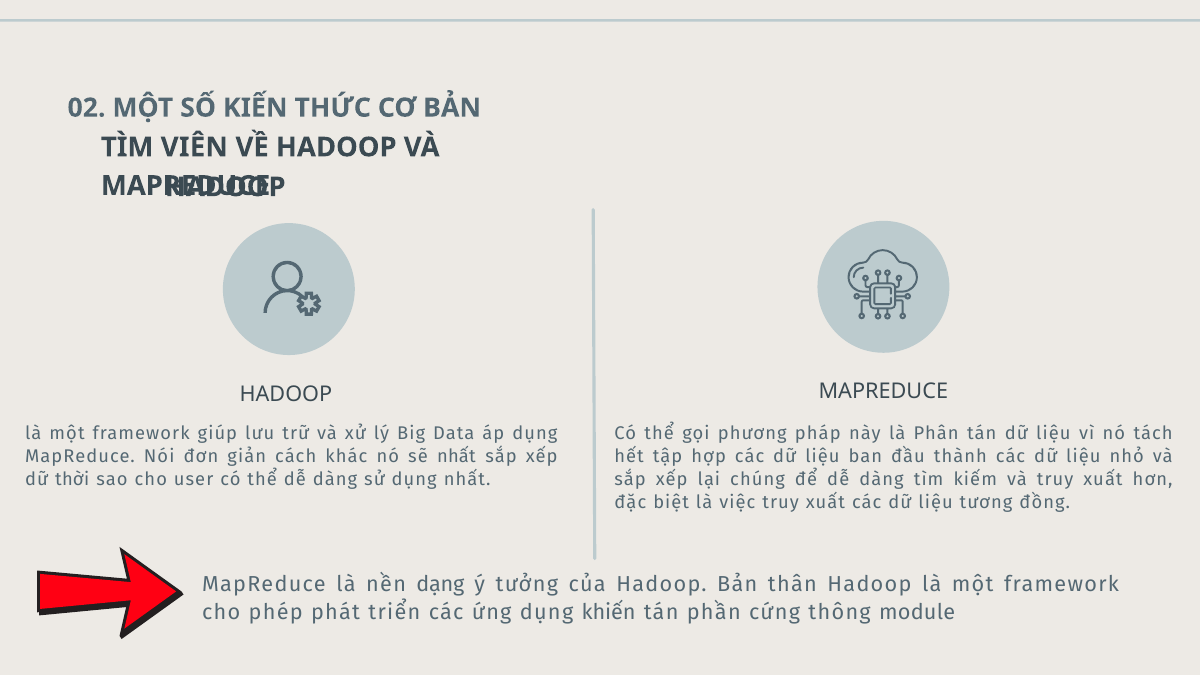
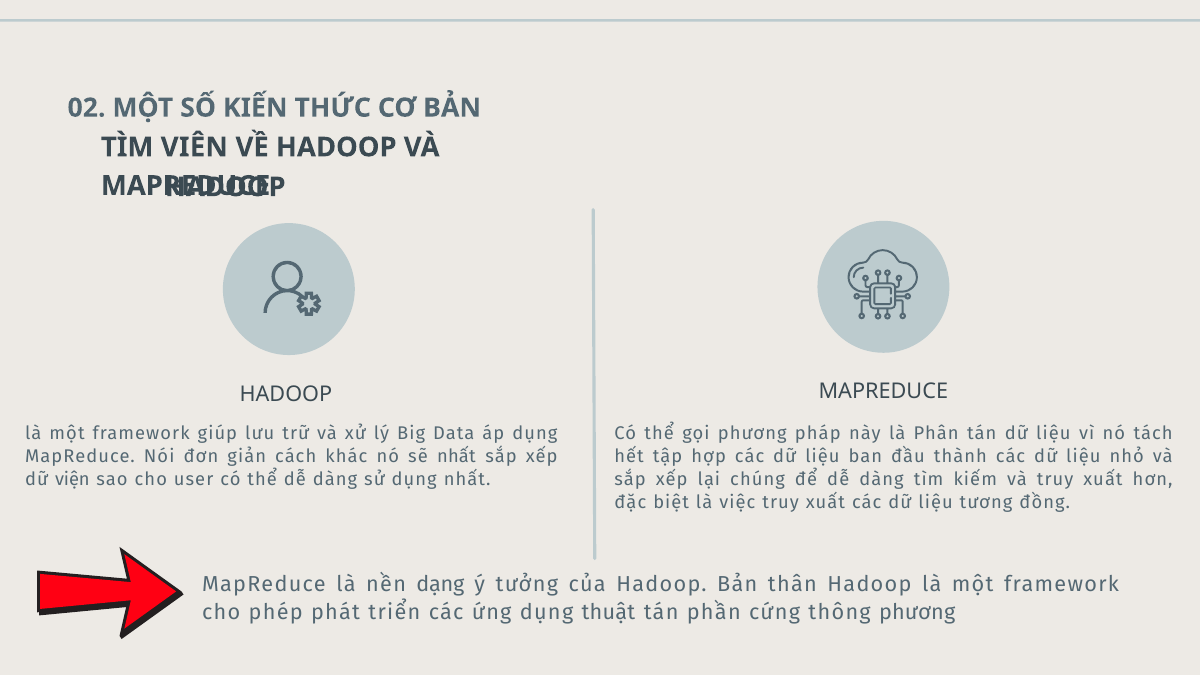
thời: thời -> viện (72, 480)
khiến: khiến -> thuật (608, 612)
thông module: module -> phương (917, 612)
